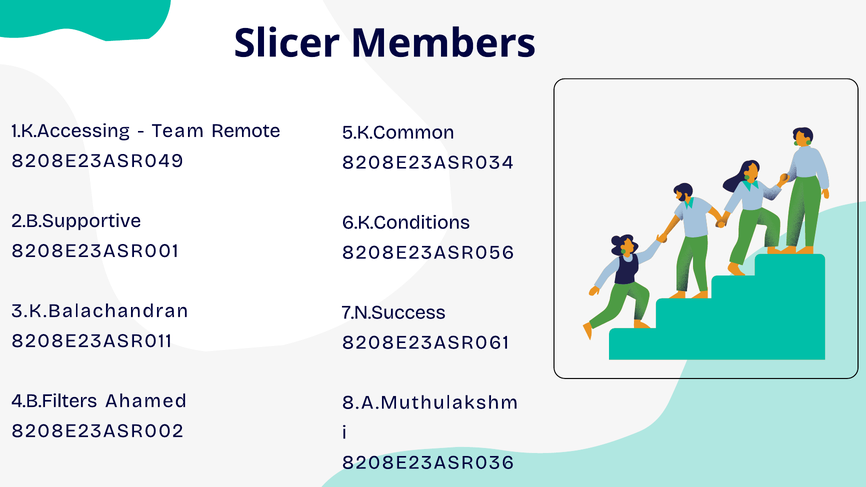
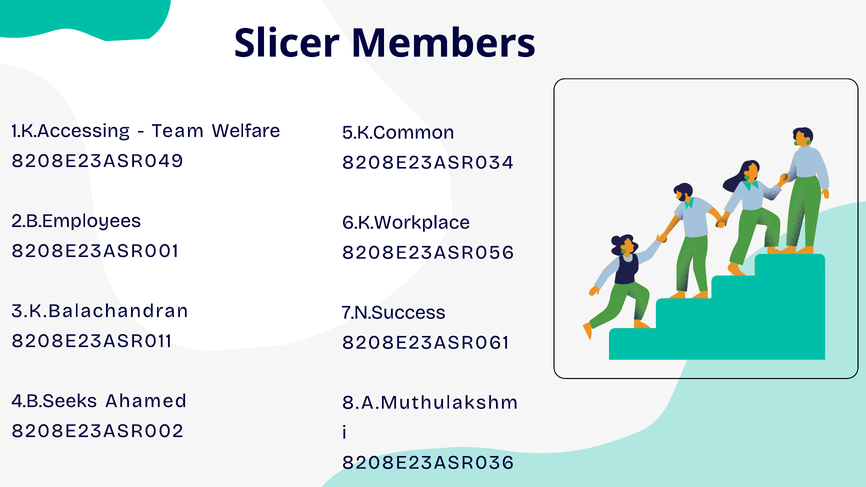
Remote: Remote -> Welfare (246, 131)
2.B.Supportive: 2.B.Supportive -> 2.B.Employees (76, 221)
6.K.Conditions: 6.K.Conditions -> 6.K.Workplace (406, 222)
4.B.Filters: 4.B.Filters -> 4.B.Seeks (54, 401)
